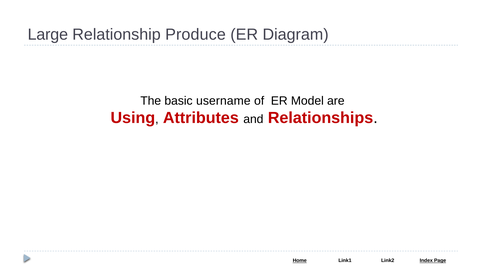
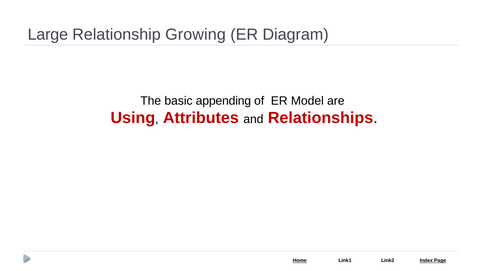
Produce: Produce -> Growing (195, 35)
username: username -> appending (223, 101)
